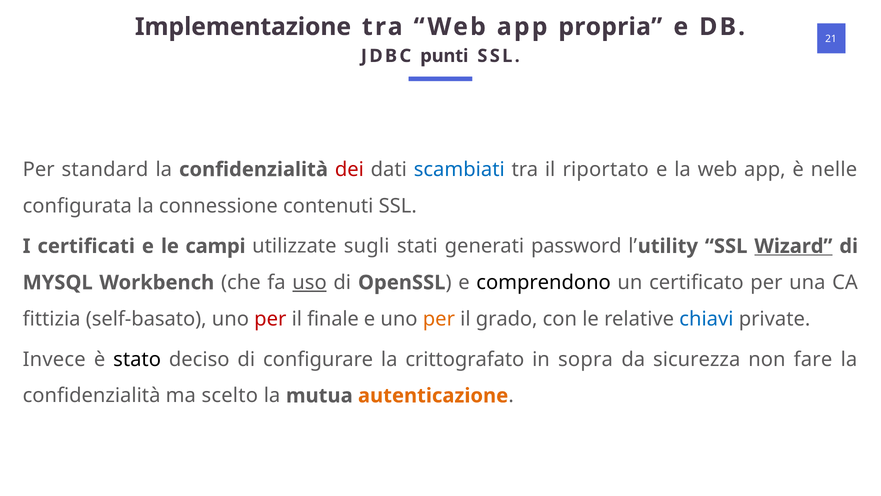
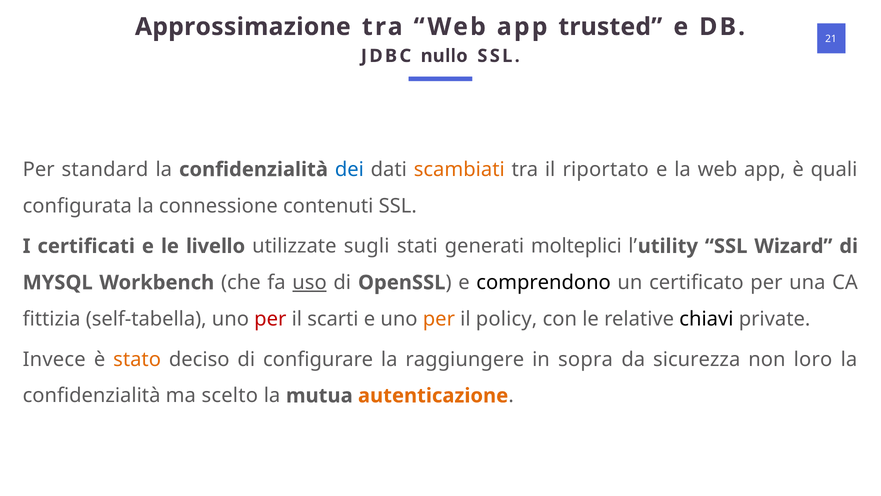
Implementazione: Implementazione -> Approssimazione (243, 27)
propria: propria -> trusted (610, 27)
punti: punti -> nullo (444, 56)
dei colour: red -> blue (349, 169)
scambiati colour: blue -> orange (459, 169)
nelle: nelle -> quali (834, 169)
campi: campi -> livello (215, 246)
password: password -> molteplici (576, 246)
Wizard underline: present -> none (793, 246)
self-basato: self-basato -> self-tabella (146, 319)
finale: finale -> scarti (333, 319)
grado: grado -> policy (507, 319)
chiavi colour: blue -> black (706, 319)
stato colour: black -> orange (137, 359)
crittografato: crittografato -> raggiungere (465, 359)
fare: fare -> loro (813, 359)
